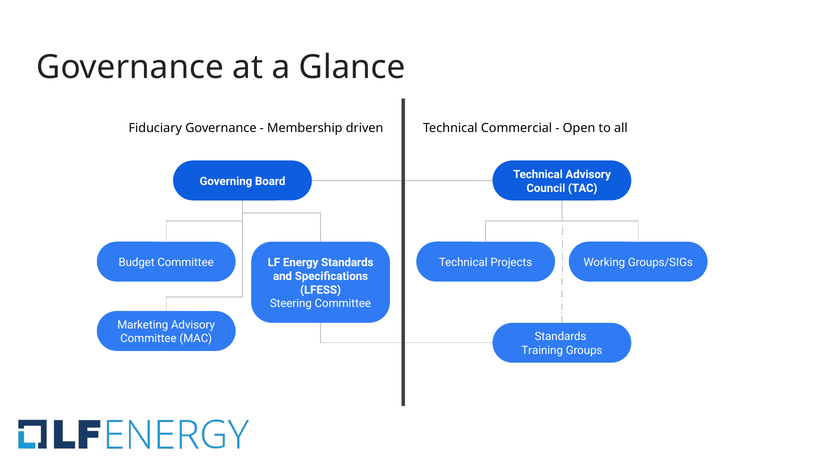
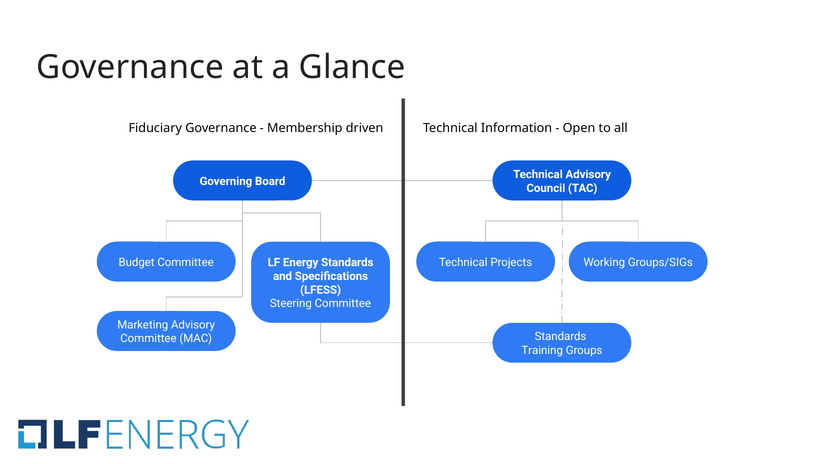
Commercial: Commercial -> Information (517, 128)
